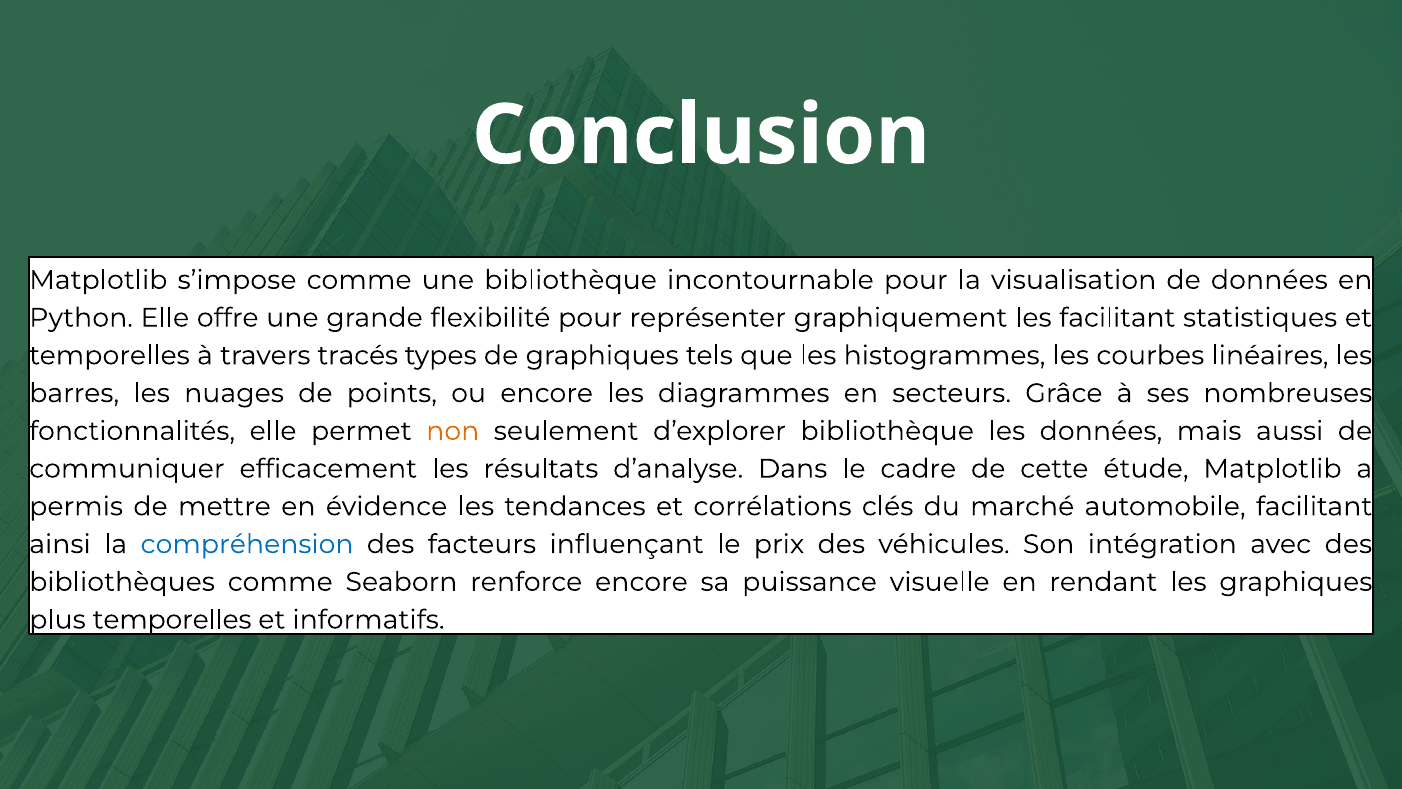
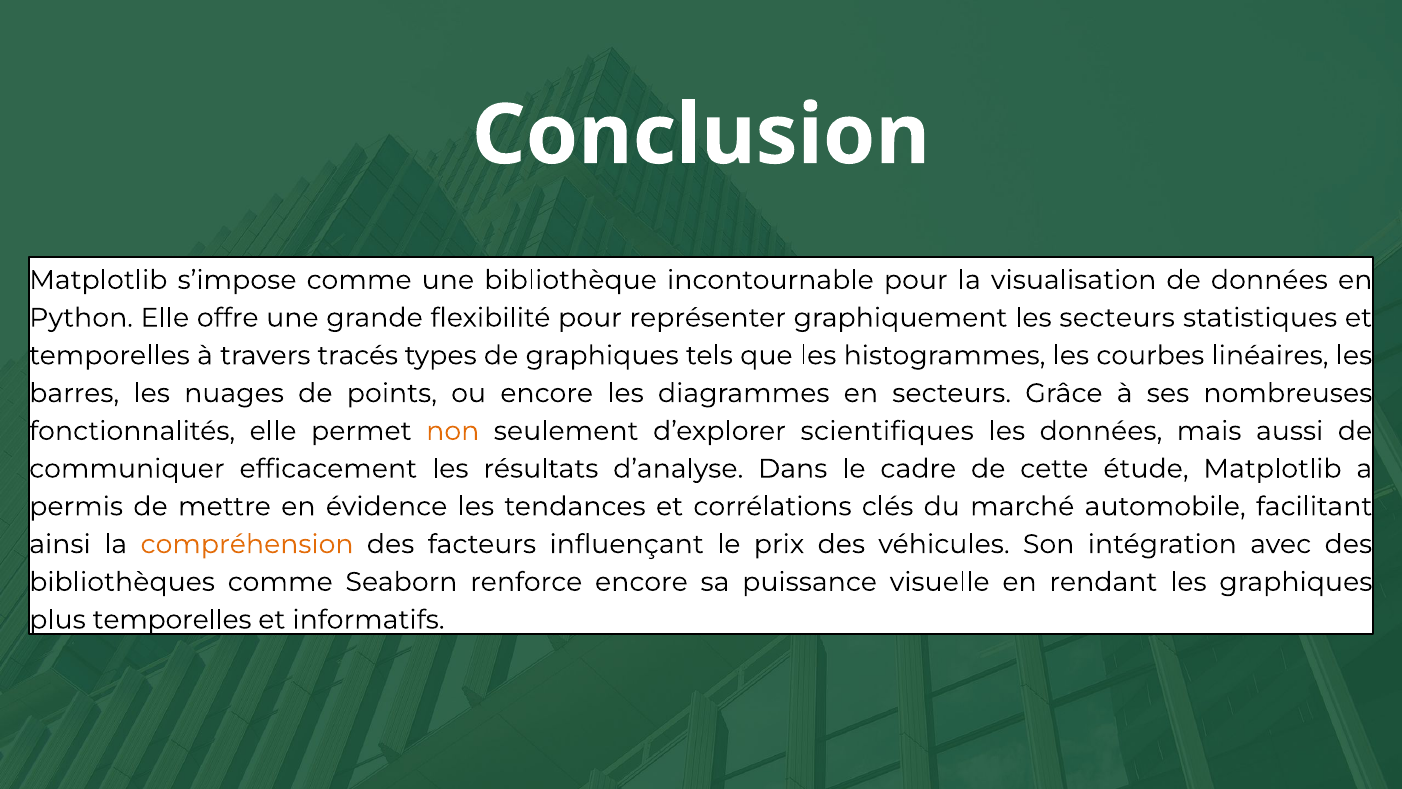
les facilitant: facilitant -> secteurs (1117, 318)
d’explorer bibliothèque: bibliothèque -> scientifiques (887, 431)
compréhension colour: blue -> orange (247, 544)
